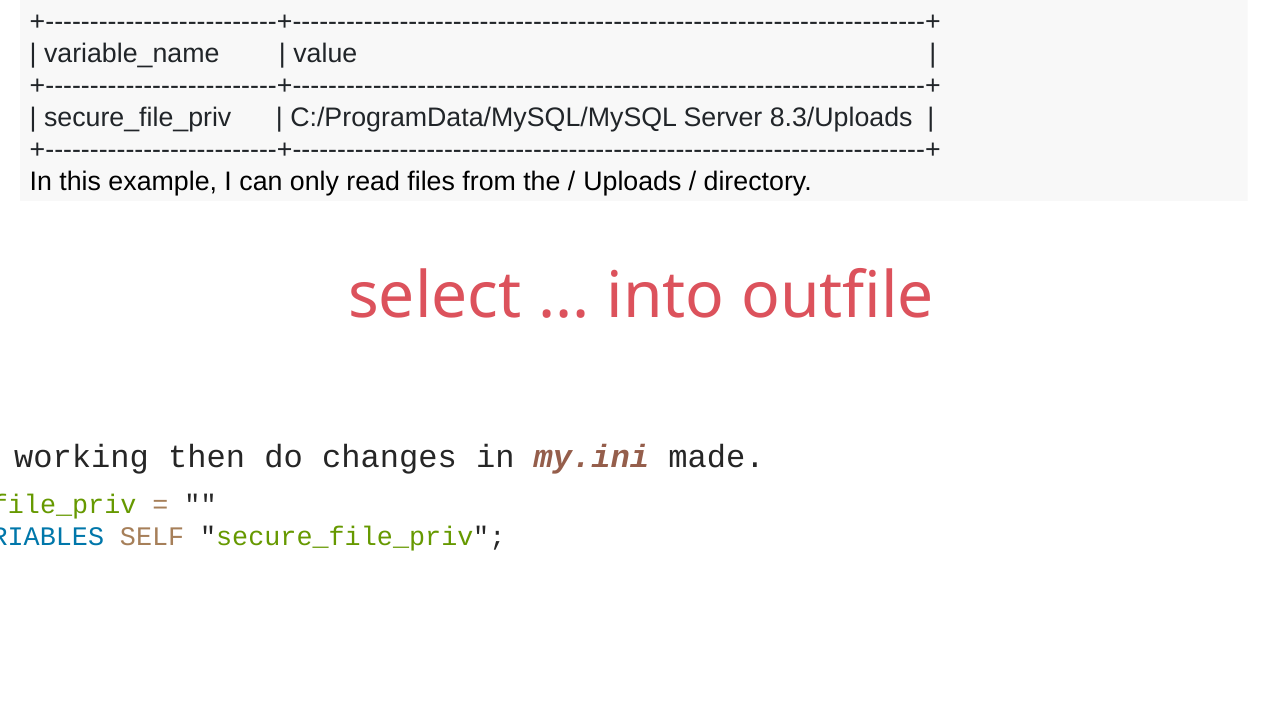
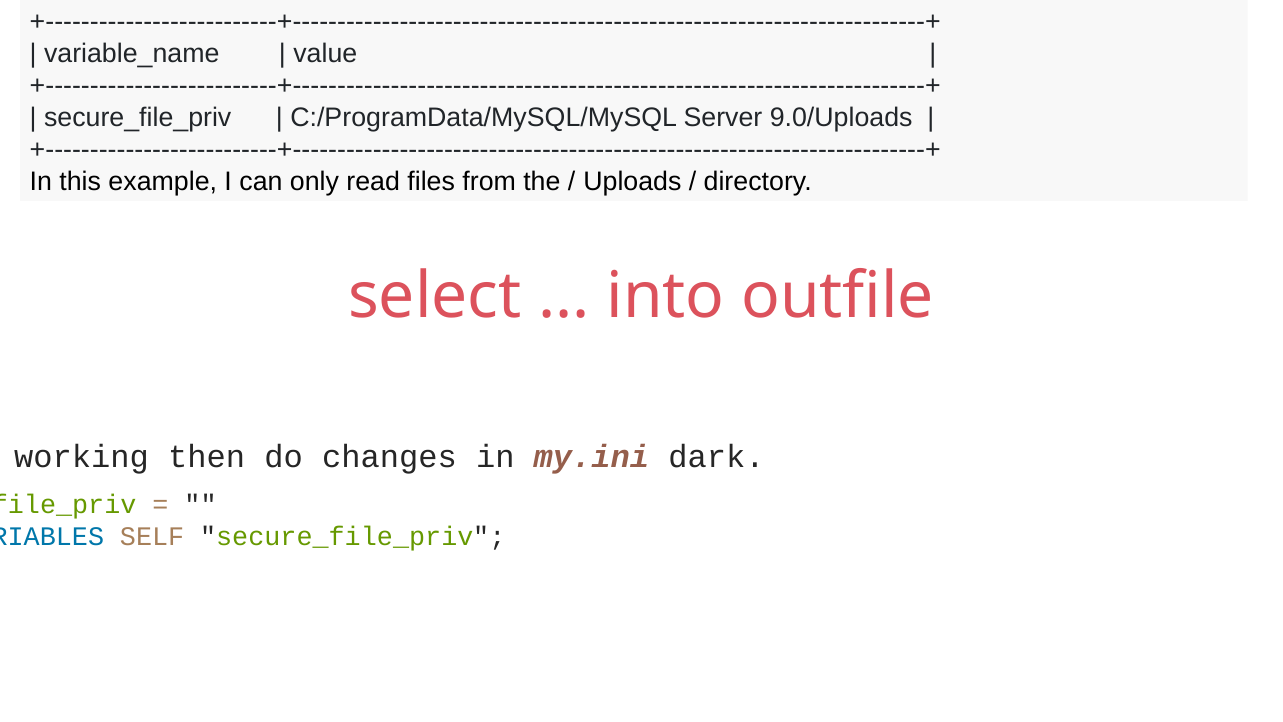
8.3/Uploads: 8.3/Uploads -> 9.0/Uploads (841, 118)
made: made -> dark (716, 457)
